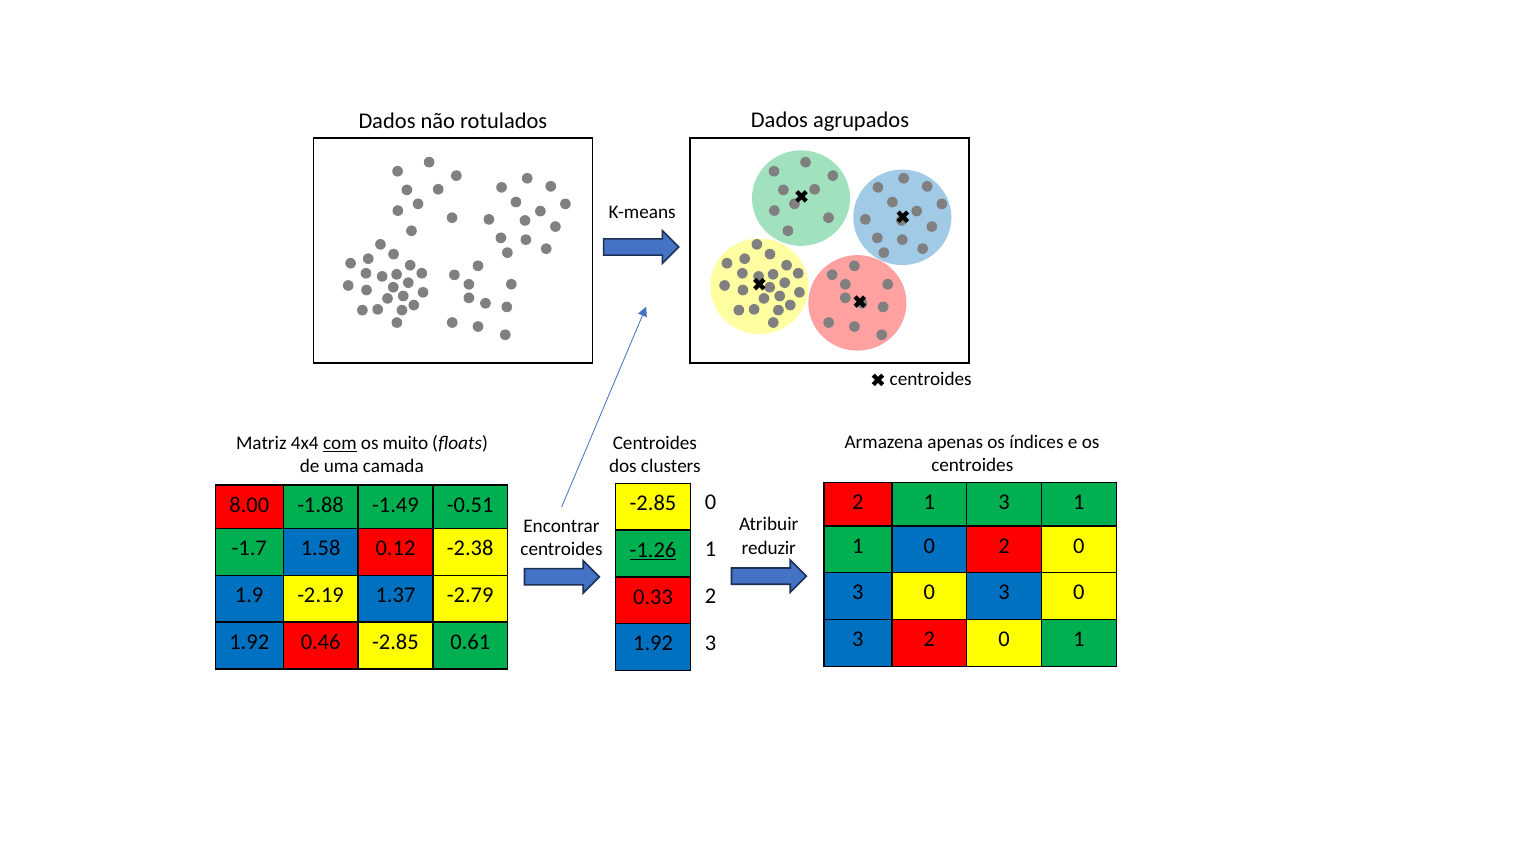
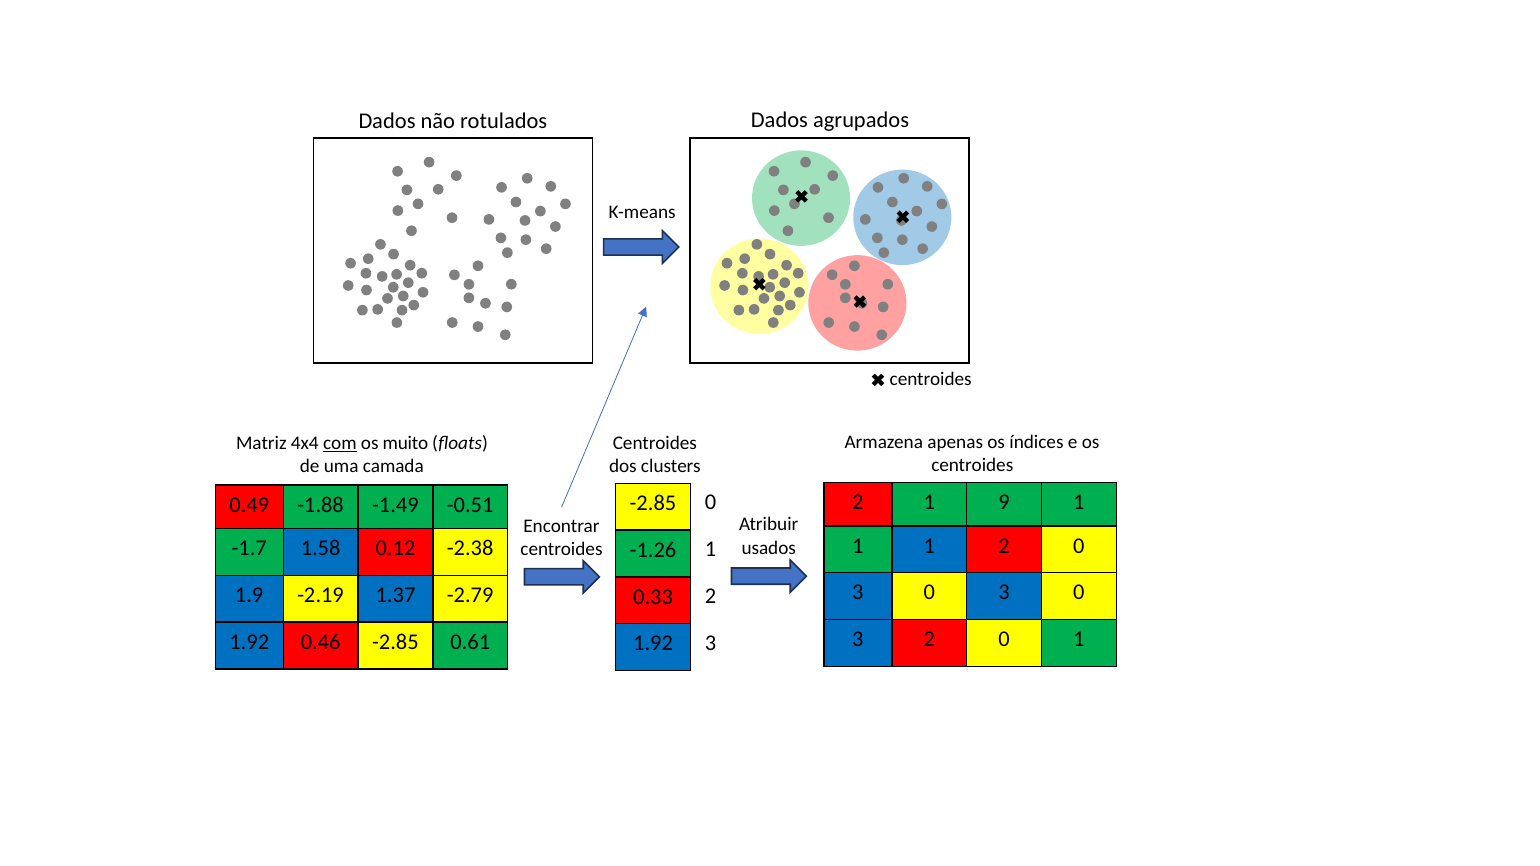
1 3: 3 -> 9 (1004, 502)
8.00: 8.00 -> 0.49 (249, 505)
0: 0 -> 1 (929, 546)
reduzir: reduzir -> usados (769, 548)
-1.26 underline: present -> none (653, 550)
